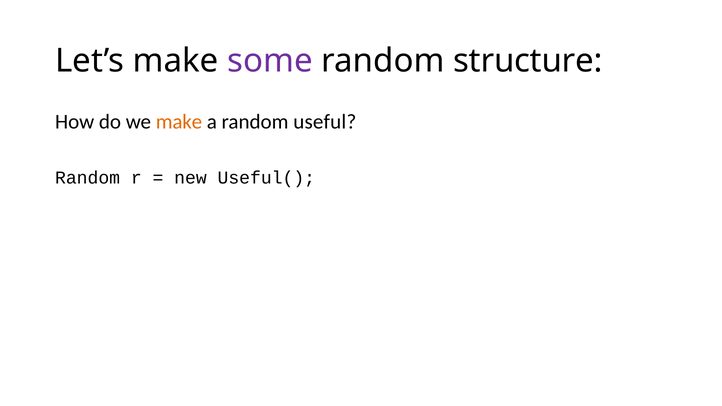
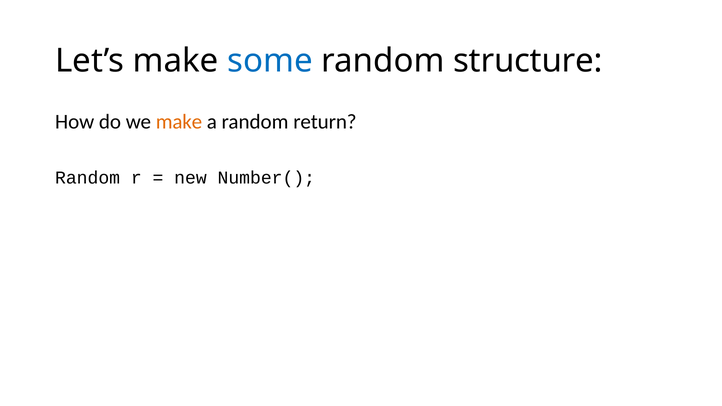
some colour: purple -> blue (270, 61)
useful: useful -> return (325, 122)
Useful(: Useful( -> Number( (266, 178)
